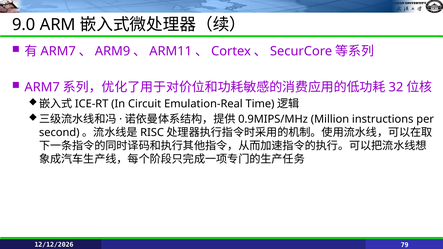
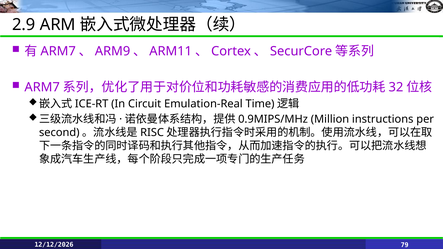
9.0: 9.0 -> 2.9 (24, 25)
